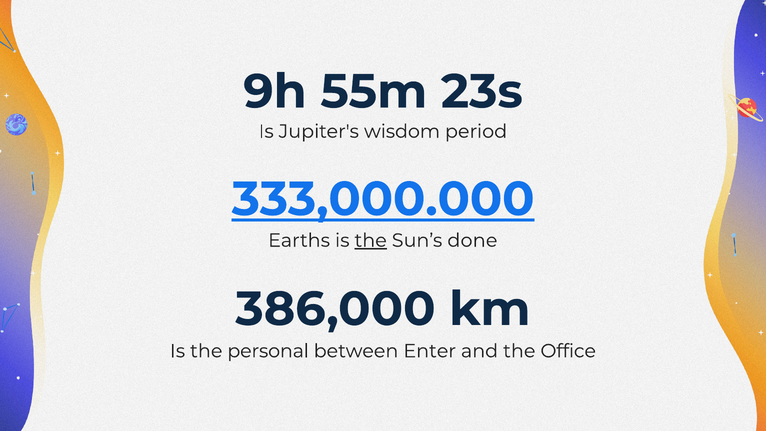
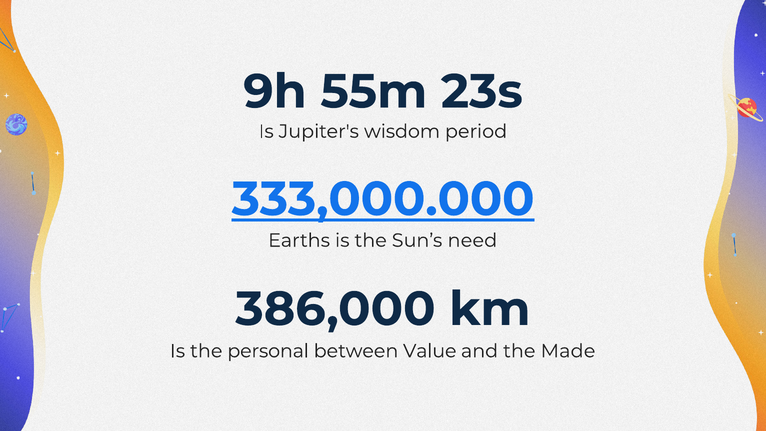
the underline: present -> none (371, 240)
done: done -> need (472, 240)
Enter: Enter -> Value (430, 351)
Office: Office -> Made (568, 351)
